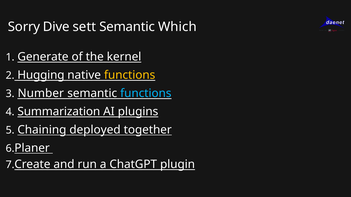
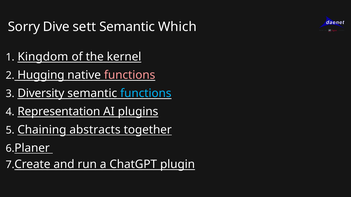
Generate: Generate -> Kingdom (43, 57)
functions colour: yellow -> pink (130, 75)
Number: Number -> Diversity (41, 94)
Summarization: Summarization -> Representation (59, 112)
deployed: deployed -> abstracts (95, 130)
